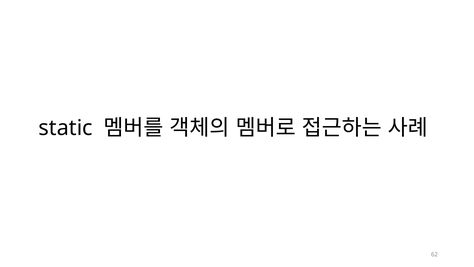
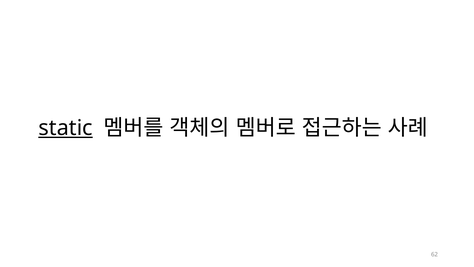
static underline: none -> present (66, 128)
